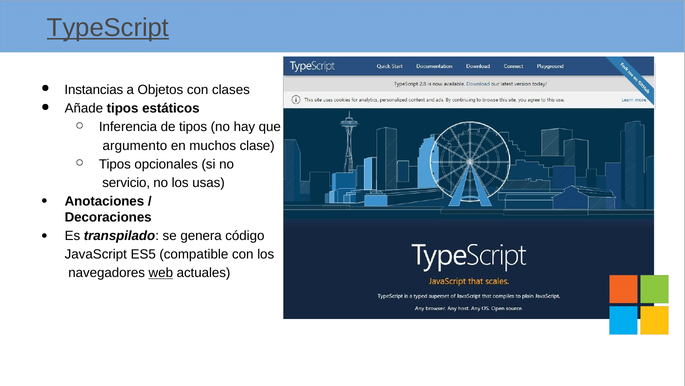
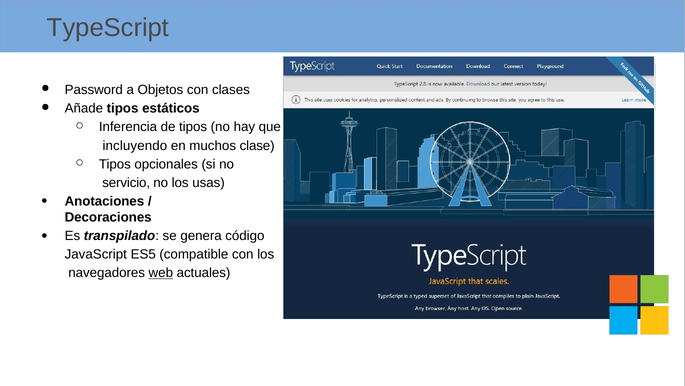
TypeScript underline: present -> none (108, 28)
Instancias: Instancias -> Password (94, 90)
argumento: argumento -> incluyendo (135, 145)
